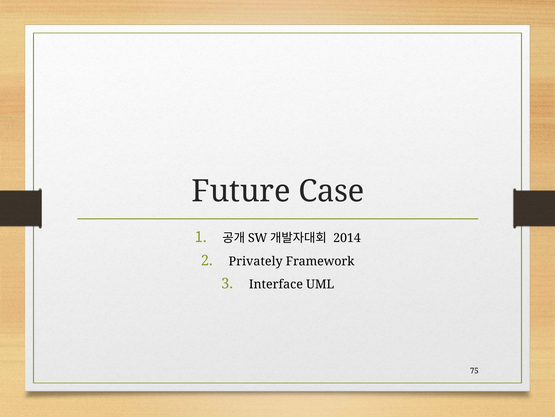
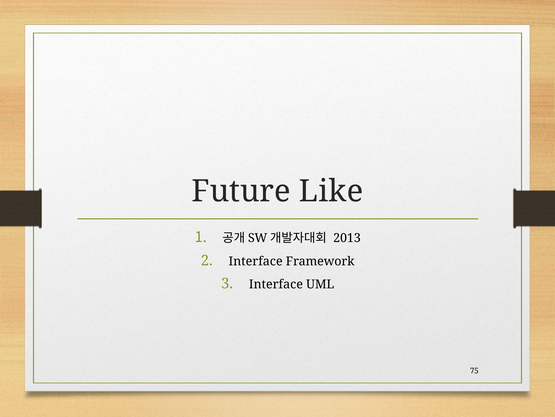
Case: Case -> Like (331, 191)
2014: 2014 -> 2013 (347, 238)
Privately: Privately -> Interface (256, 261)
